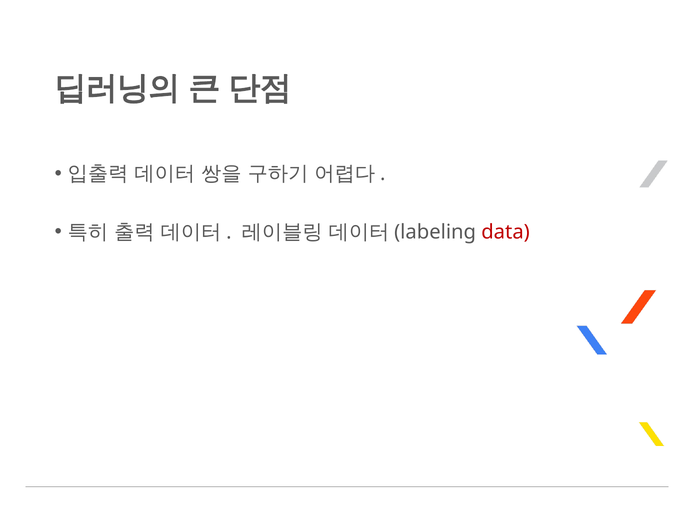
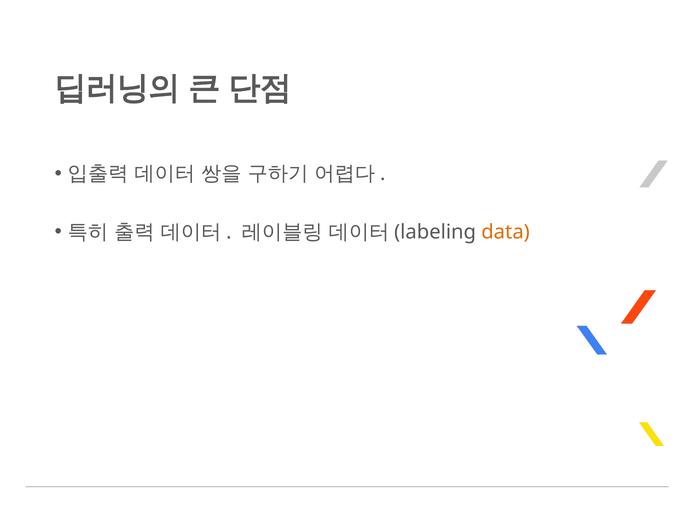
data colour: red -> orange (506, 232)
